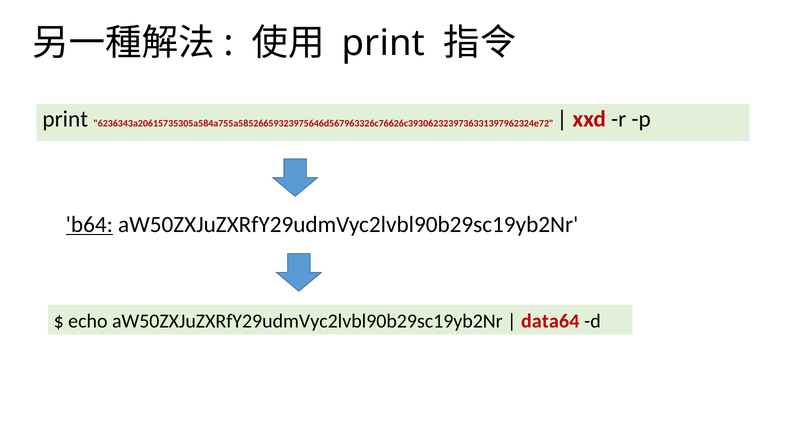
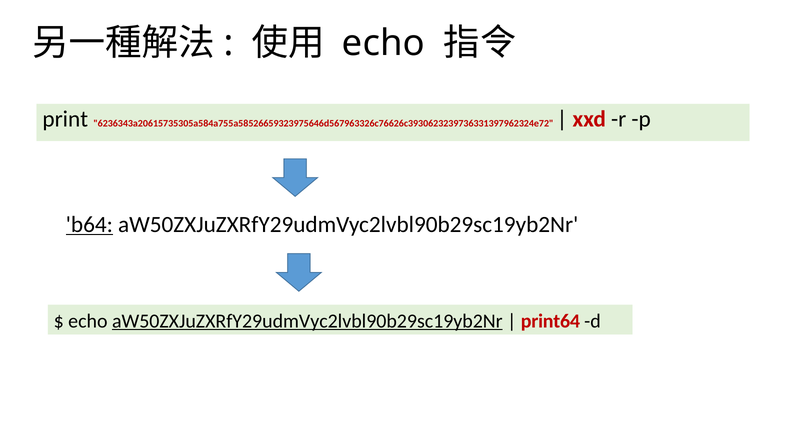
print: print -> echo (383, 43)
aW50ZXJuZXRfY29udmVyc2lvbl90b29sc19yb2Nr underline: none -> present (307, 321)
data64: data64 -> print64 (550, 321)
